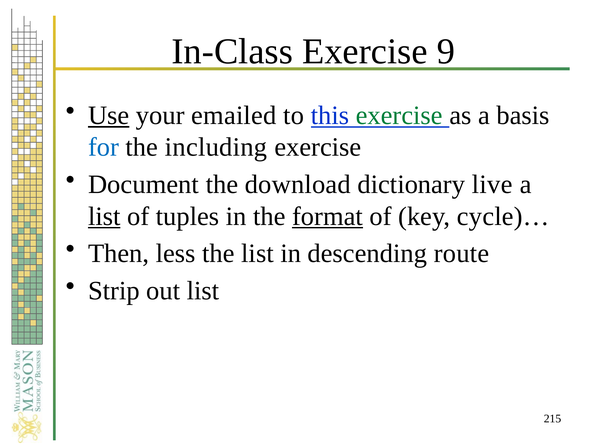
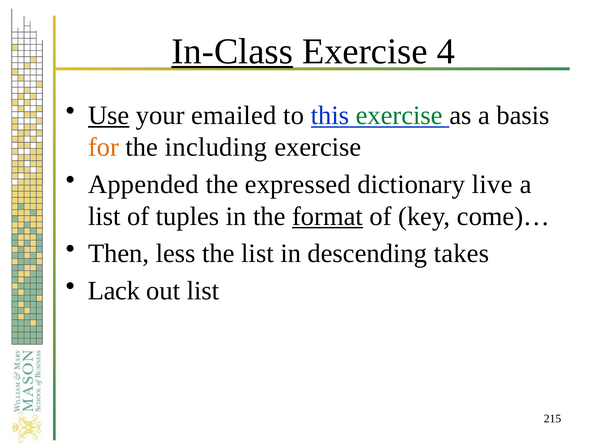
In-Class underline: none -> present (232, 51)
9: 9 -> 4 (446, 51)
for colour: blue -> orange (104, 147)
Document: Document -> Appended (143, 184)
download: download -> expressed (298, 184)
list underline: present -> none (104, 216)
cycle)…: cycle)… -> come)… (503, 216)
route: route -> takes (462, 253)
Strip: Strip -> Lack (114, 290)
